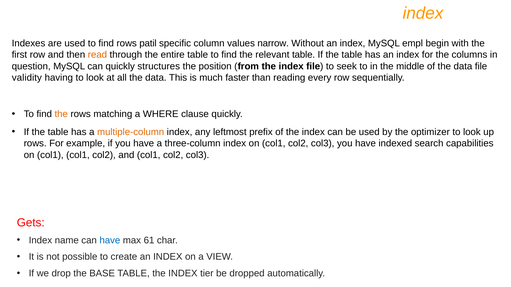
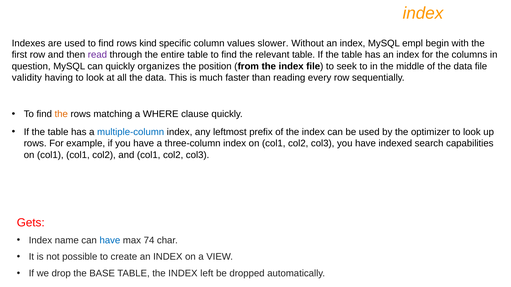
patil: patil -> kind (148, 43)
narrow: narrow -> slower (273, 43)
read colour: orange -> purple (97, 55)
structures: structures -> organizes (159, 66)
multiple-column colour: orange -> blue (131, 132)
61: 61 -> 74 (149, 241)
tier: tier -> left (207, 274)
